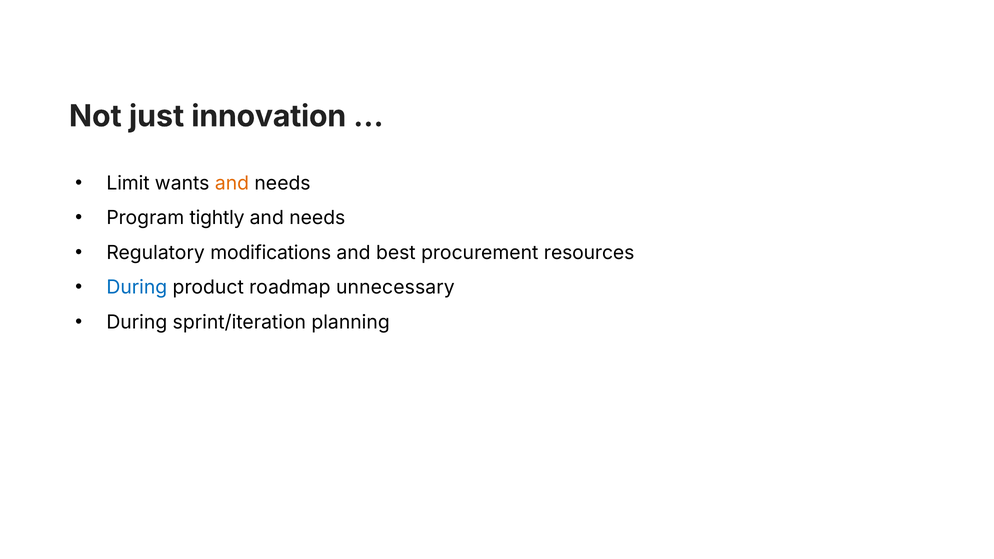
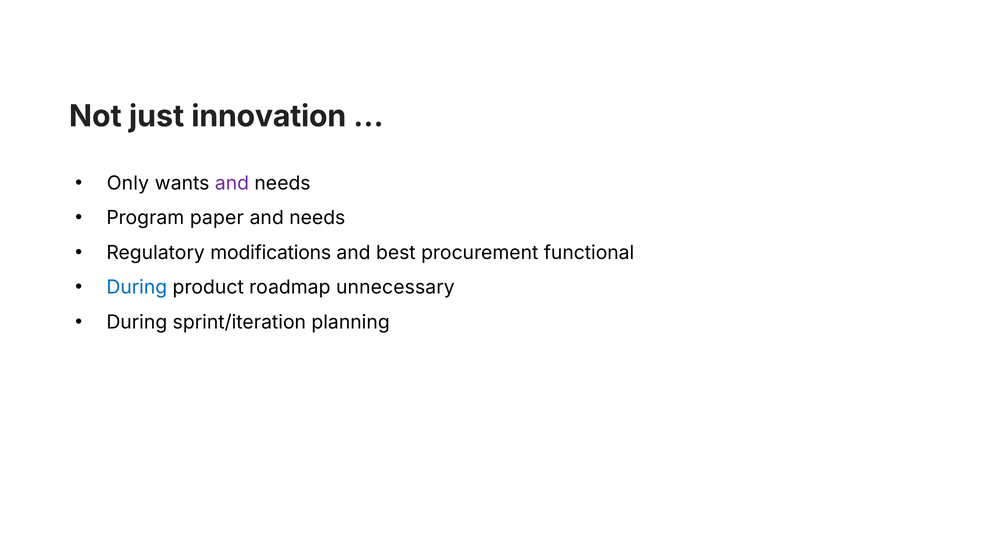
Limit: Limit -> Only (128, 183)
and colour: orange -> purple (232, 183)
tightly: tightly -> paper (217, 218)
resources: resources -> functional (589, 253)
